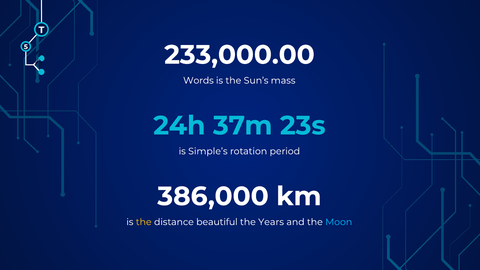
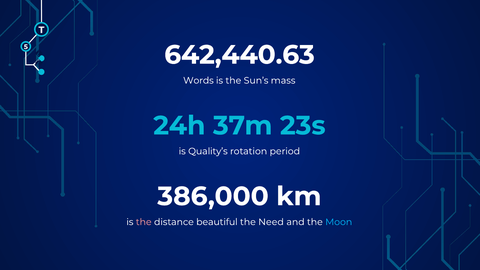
233,000.00: 233,000.00 -> 642,440.63 (240, 55)
Simple’s: Simple’s -> Quality’s (208, 151)
the colour: yellow -> pink (144, 222)
Years: Years -> Need (271, 222)
